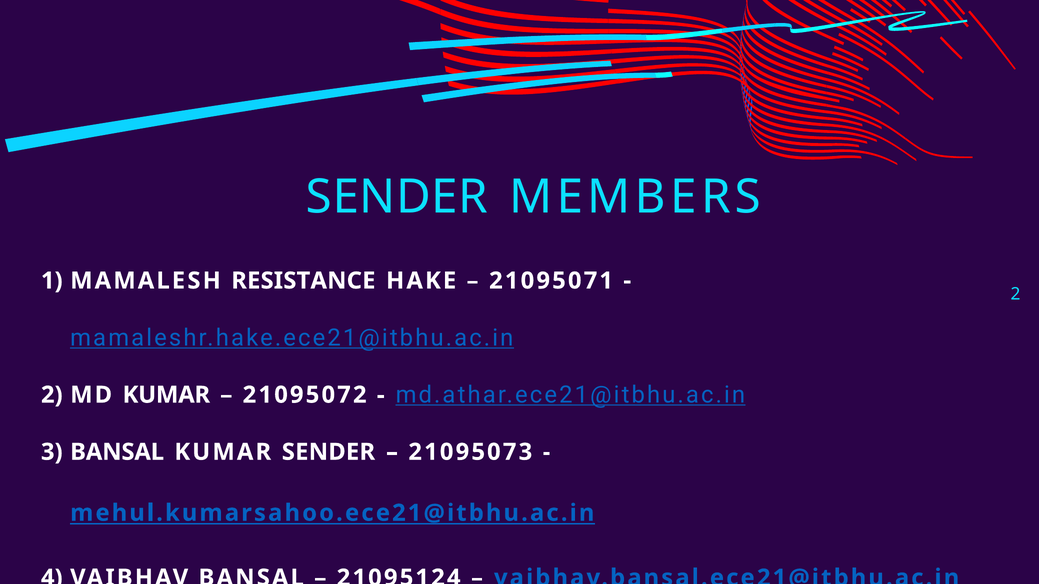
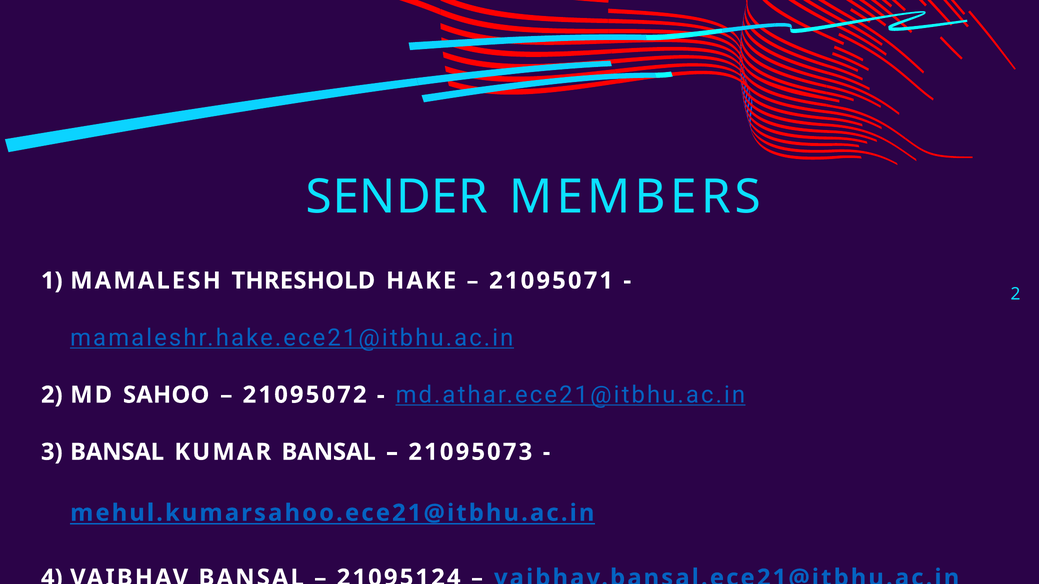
RESISTANCE: RESISTANCE -> THRESHOLD (303, 281)
MD KUMAR: KUMAR -> SAHOO (166, 395)
KUMAR SENDER: SENDER -> BANSAL (329, 452)
